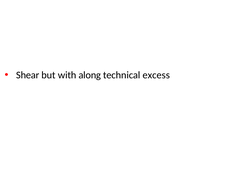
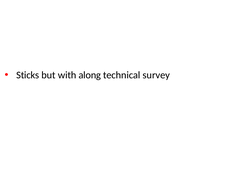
Shear: Shear -> Sticks (28, 75)
excess: excess -> survey (156, 75)
